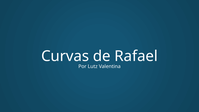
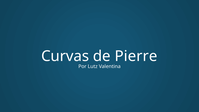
Rafael: Rafael -> Pierre (136, 56)
